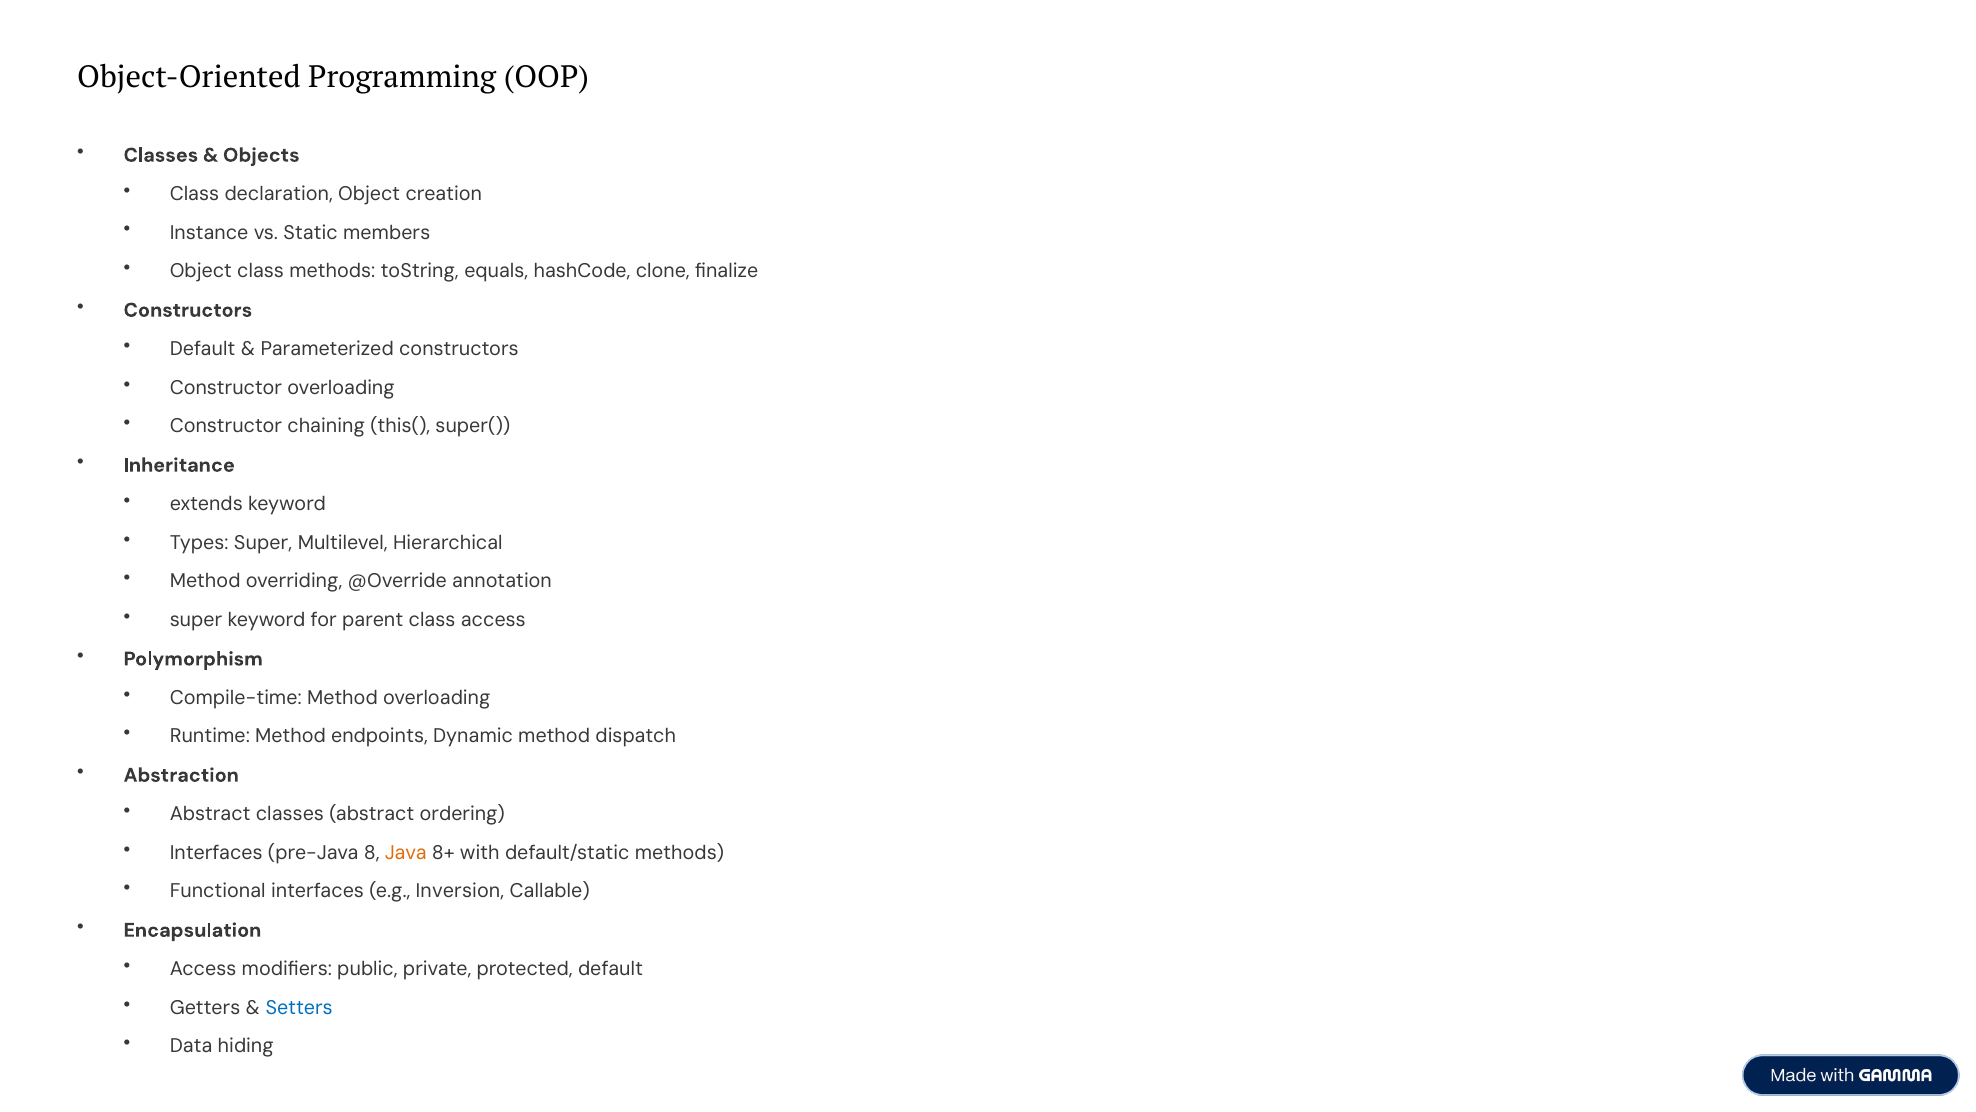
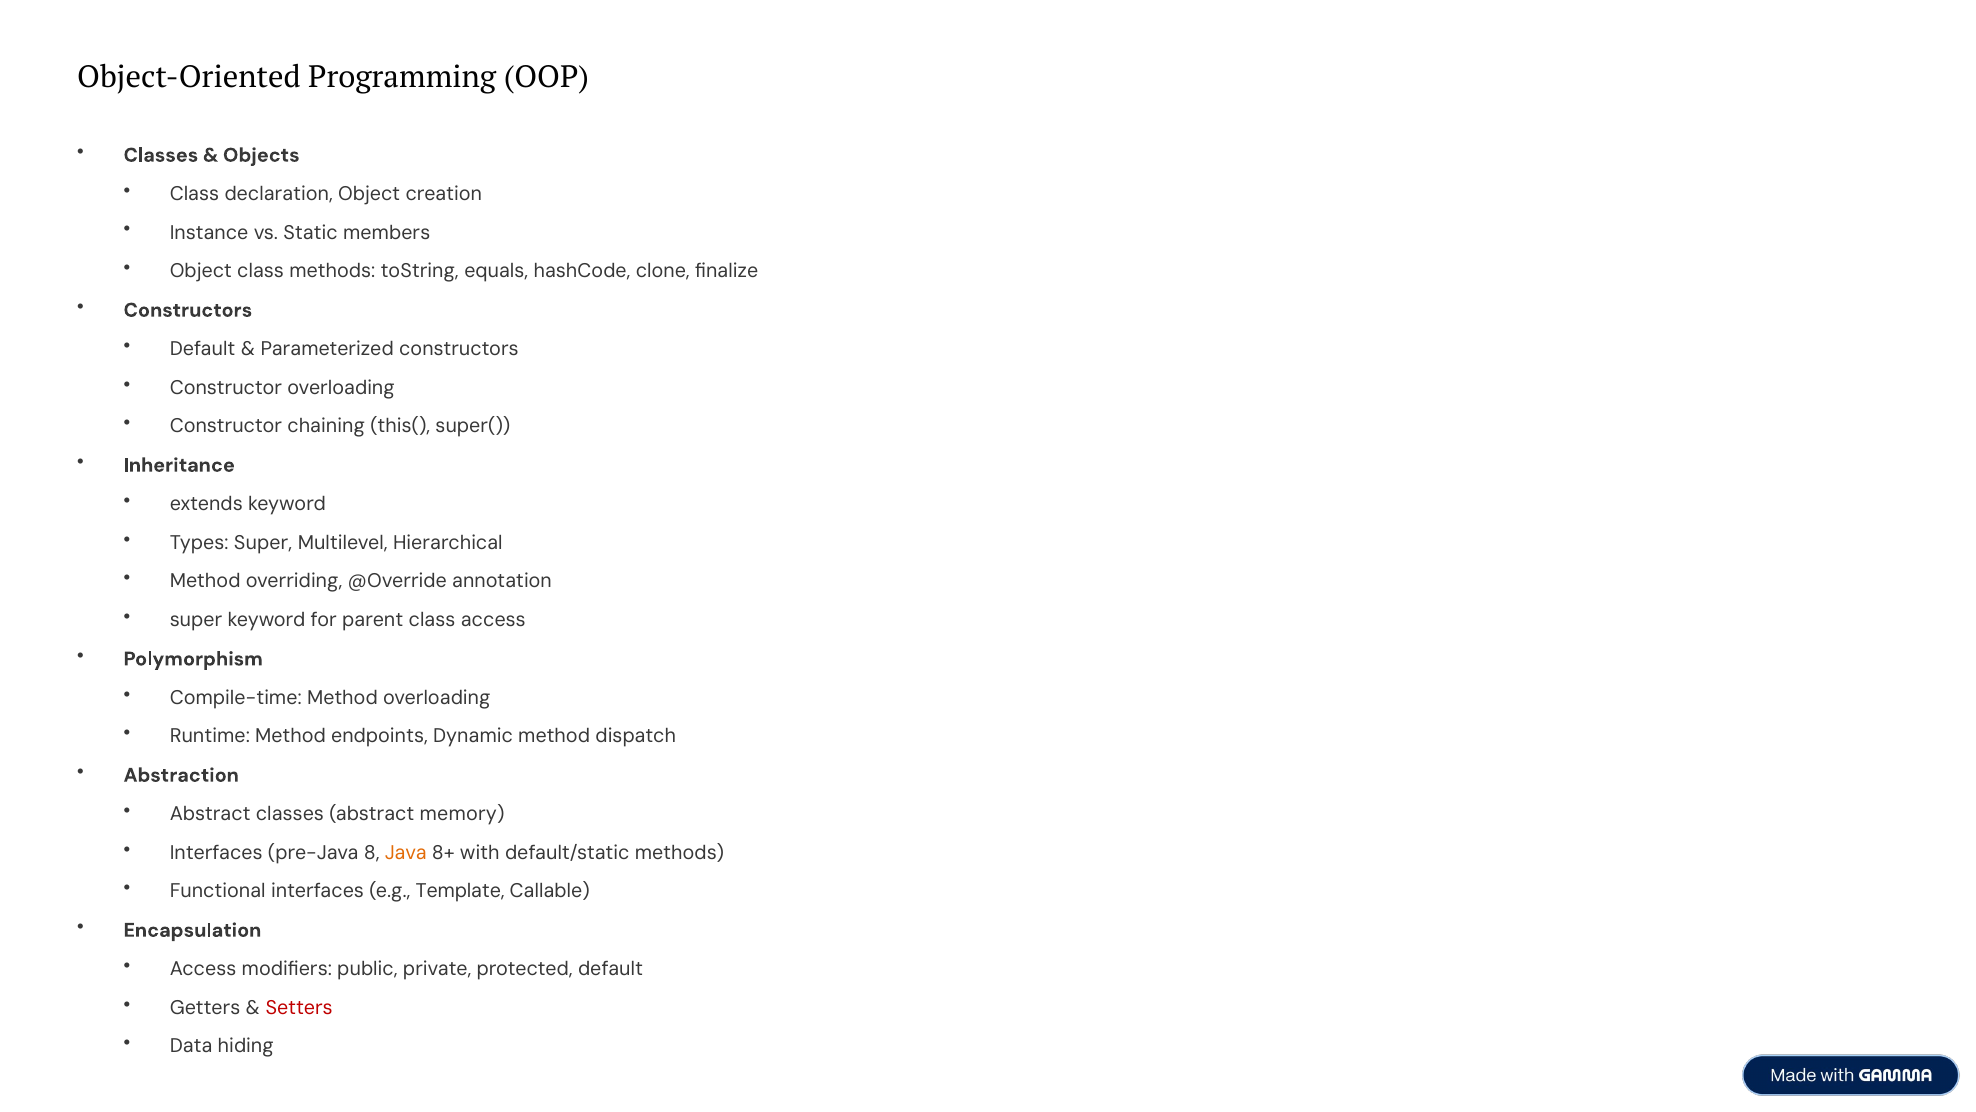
ordering: ordering -> memory (462, 814)
Inversion: Inversion -> Template (460, 891)
Setters colour: blue -> red (299, 1007)
